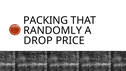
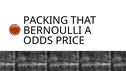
RANDOMLY: RANDOMLY -> BERNOULLI (53, 30)
DROP: DROP -> ODDS (38, 40)
